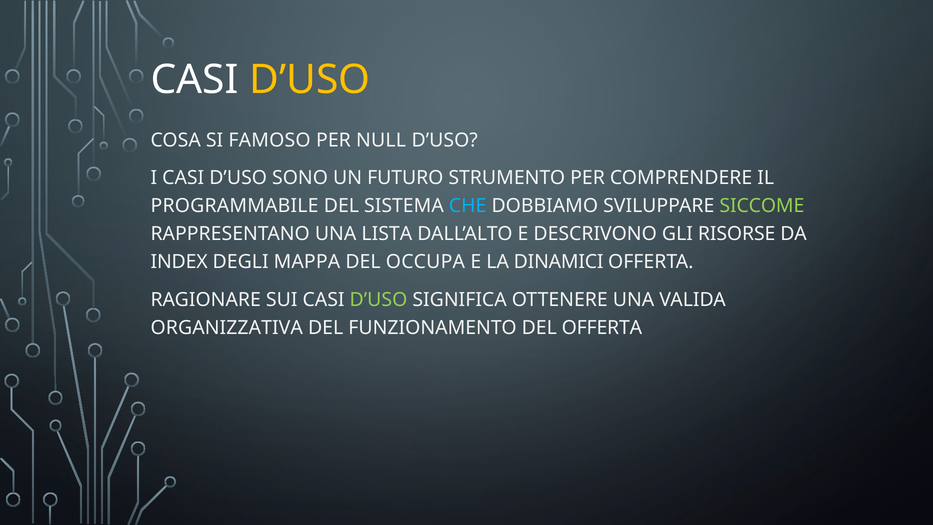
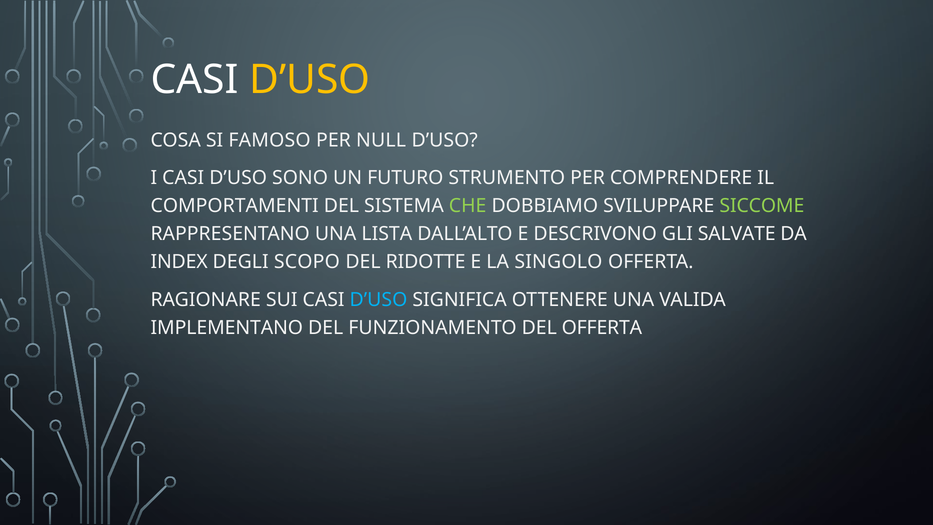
PROGRAMMABILE: PROGRAMMABILE -> COMPORTAMENTI (235, 206)
CHE colour: light blue -> light green (468, 206)
RISORSE: RISORSE -> SALVATE (737, 234)
MAPPA: MAPPA -> SCOPO (307, 262)
OCCUPA: OCCUPA -> RIDOTTE (426, 262)
DINAMICI: DINAMICI -> SINGOLO (558, 262)
D’USO colour: light green -> light blue (378, 300)
ORGANIZZATIVA: ORGANIZZATIVA -> IMPLEMENTANO (227, 328)
